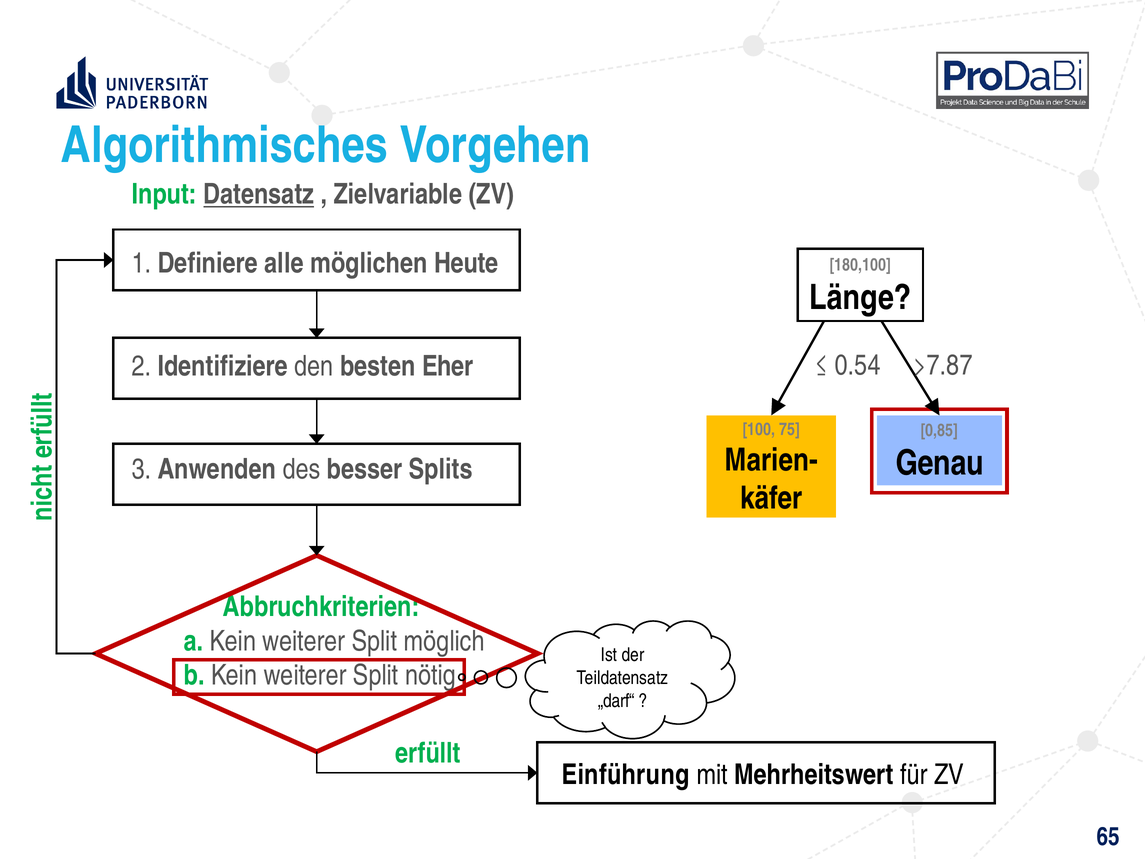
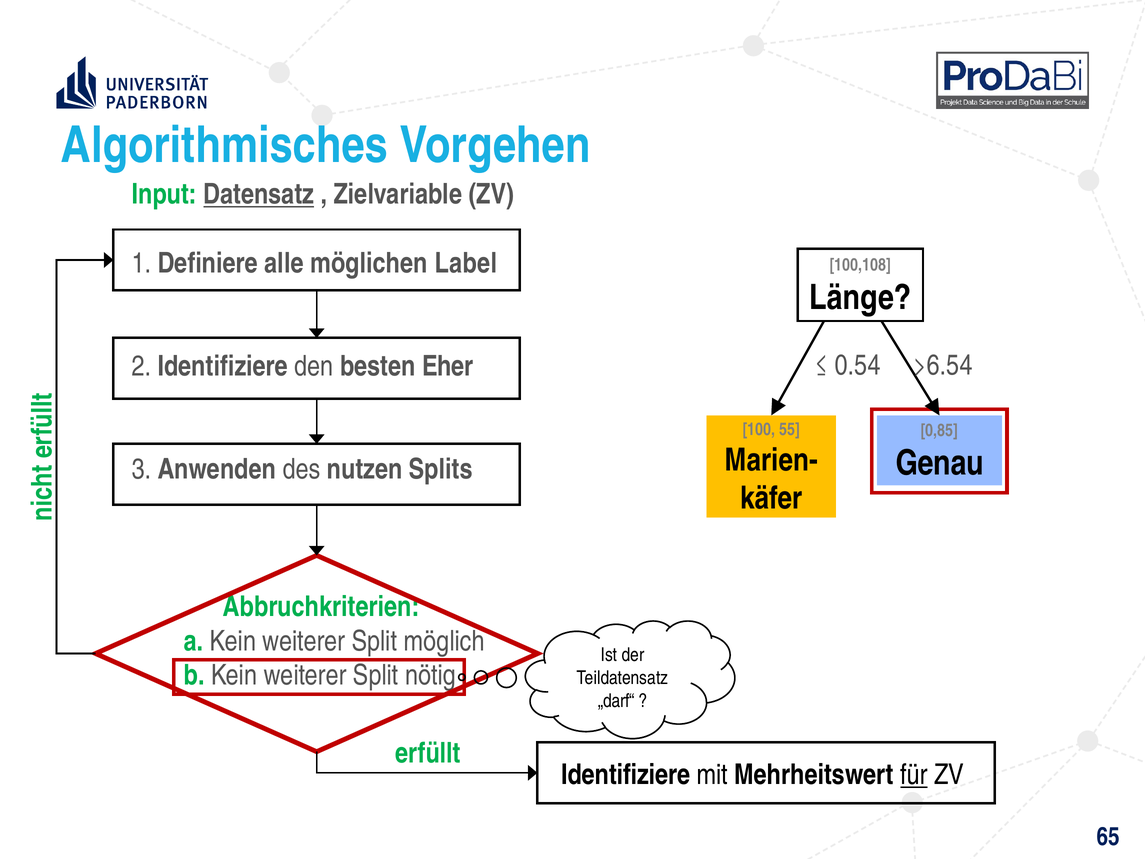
Heute: Heute -> Label (466, 263)
180,100: 180,100 -> 100,108 (860, 265)
>7.87: >7.87 -> >6.54 (943, 365)
75: 75 -> 55 (790, 429)
besser: besser -> nutzen (365, 469)
Einführung: Einführung -> Identifiziere (626, 775)
für underline: none -> present (914, 775)
